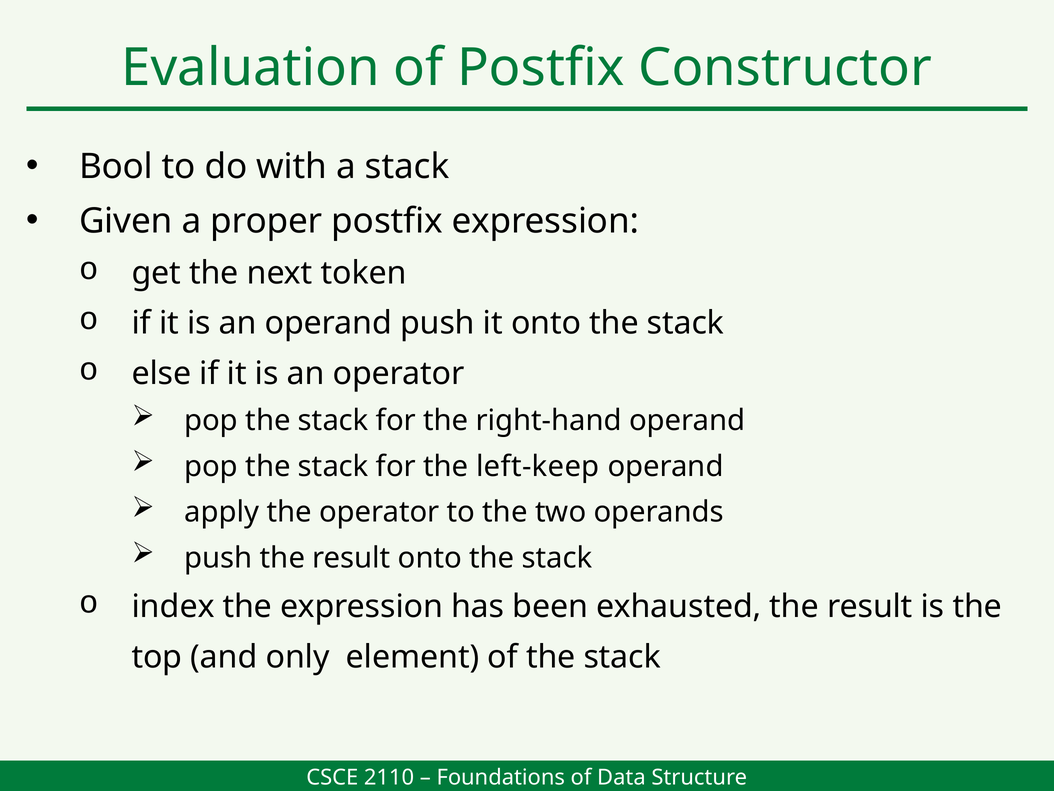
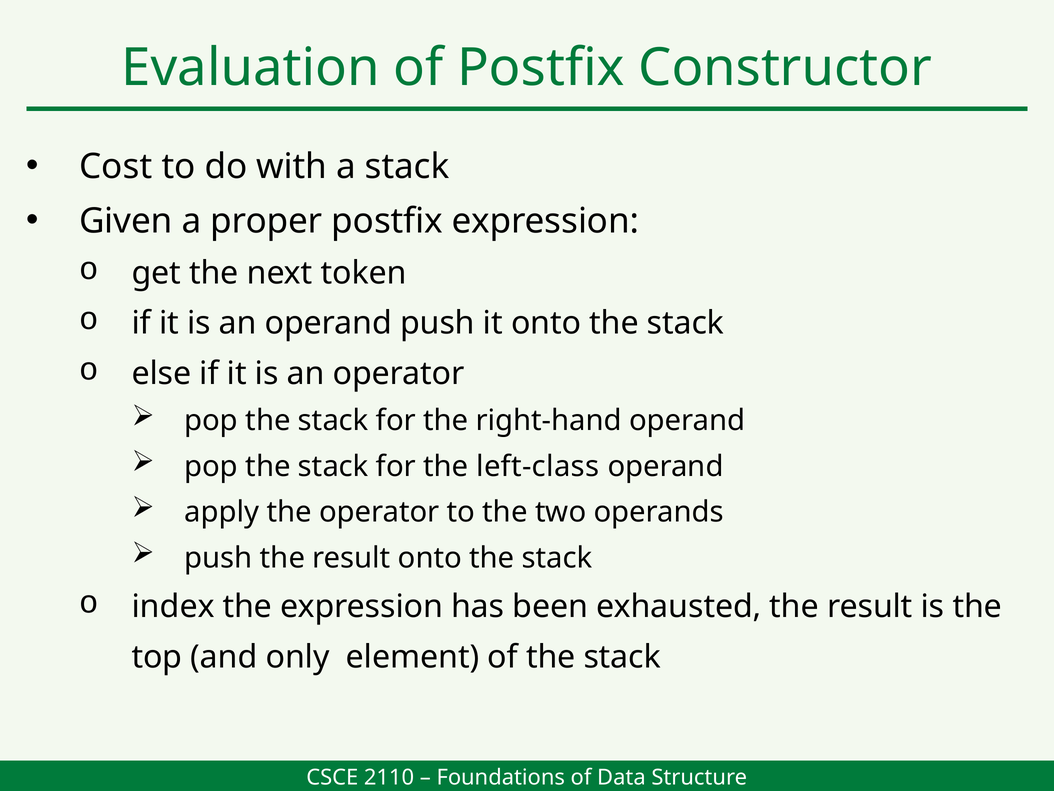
Bool: Bool -> Cost (116, 166)
left-keep: left-keep -> left-class (538, 466)
